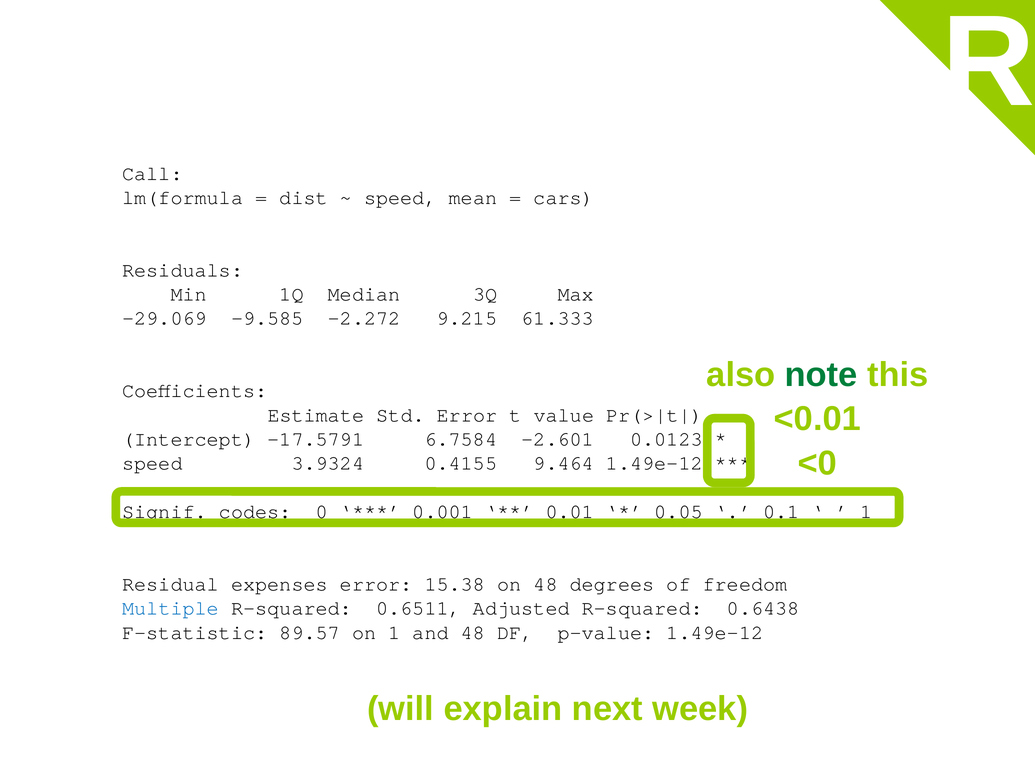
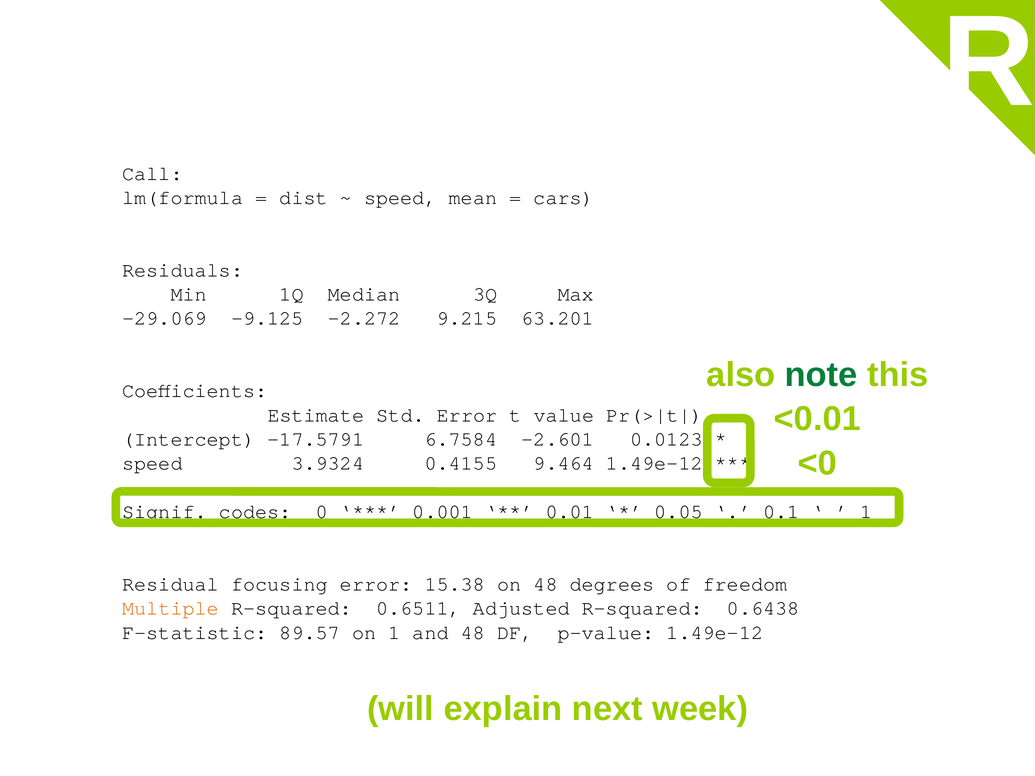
-9.585: -9.585 -> -9.125 (267, 318)
61.333: 61.333 -> 63.201 (558, 318)
expenses: expenses -> focusing (279, 584)
Multiple colour: blue -> orange (171, 608)
